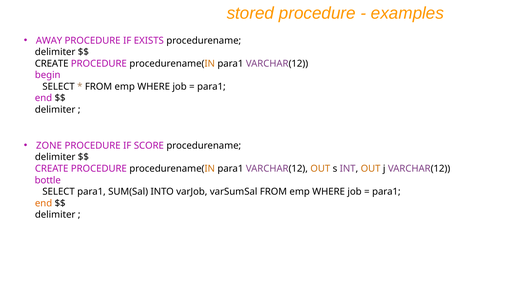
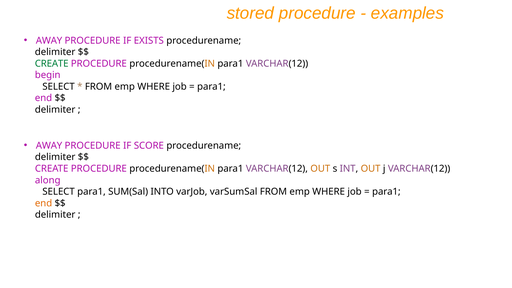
CREATE colour: black -> green (52, 64)
ZONE: ZONE -> AWAY (49, 146)
bottle: bottle -> along (48, 180)
